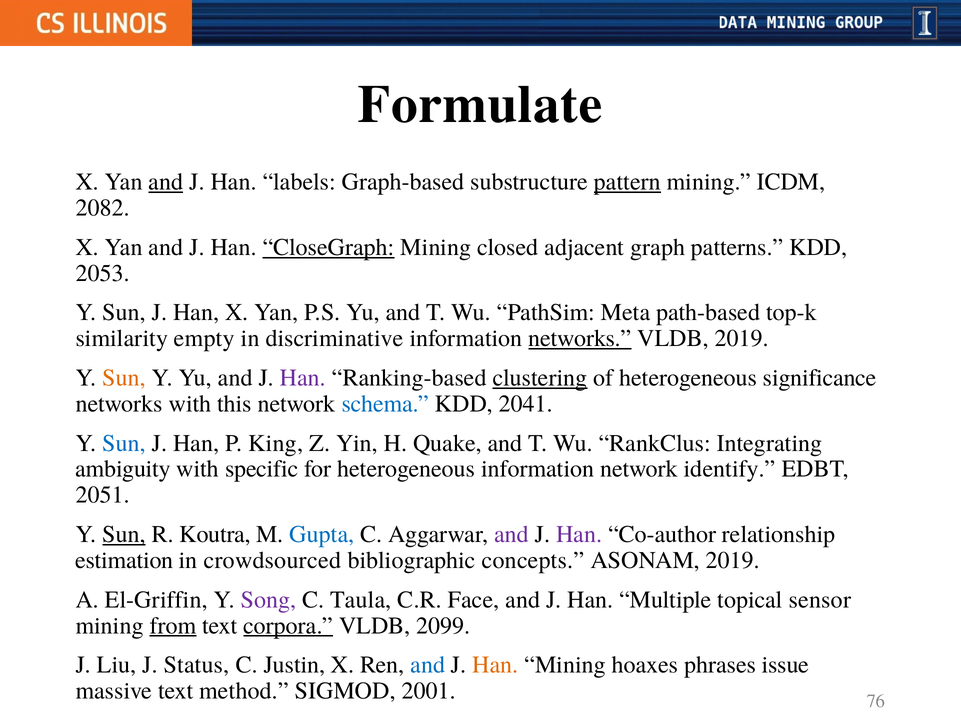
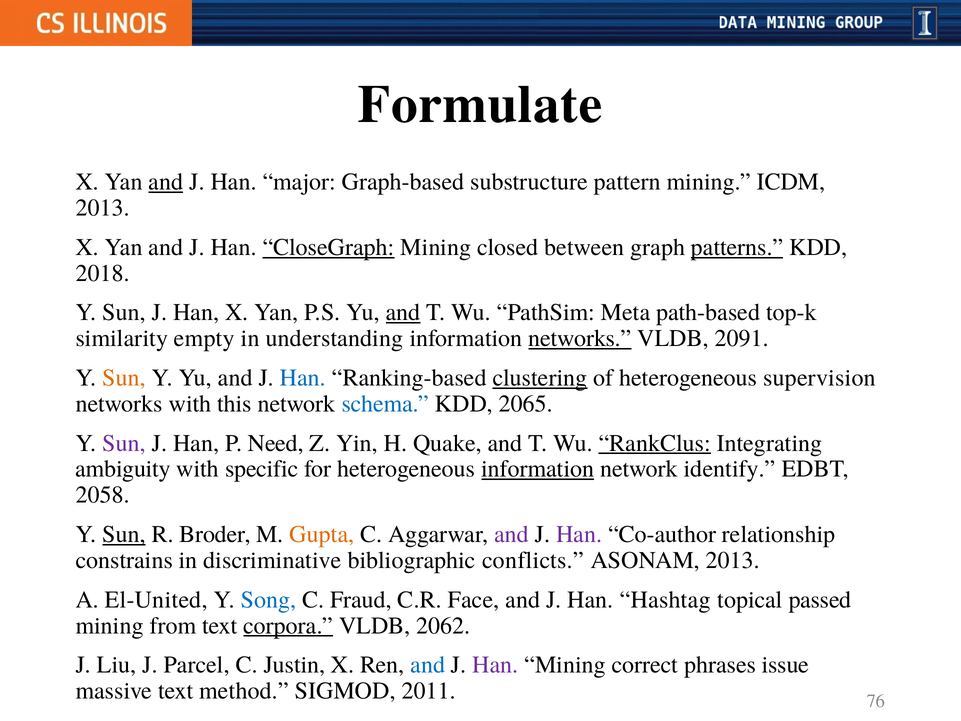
labels: labels -> major (299, 182)
pattern underline: present -> none (627, 182)
2082: 2082 -> 2013 (103, 208)
adjacent: adjacent -> between (584, 247)
patterns underline: none -> present (737, 247)
2053: 2053 -> 2018 (103, 273)
and underline: none -> present (403, 312)
discriminative: discriminative -> understanding (335, 338)
VLDB 2019: 2019 -> 2091 (742, 338)
Han colour: purple -> blue (303, 378)
significance: significance -> supervision (820, 378)
2041: 2041 -> 2065 (526, 404)
Sun colour: blue -> purple (124, 443)
King: King -> Need (276, 443)
RankClus underline: none -> present (655, 443)
information underline: none -> present (538, 469)
2051: 2051 -> 2058 (103, 495)
Koutra: Koutra -> Broder (215, 534)
Gupta colour: blue -> orange (322, 534)
estimation: estimation -> constrains (124, 560)
crowdsourced: crowdsourced -> discriminative (272, 560)
concepts: concepts -> conflicts (533, 560)
ASONAM 2019: 2019 -> 2013 (733, 560)
El-Griffin: El-Griffin -> El-United (156, 599)
Song colour: purple -> blue (268, 599)
Taula: Taula -> Fraud (361, 599)
Multiple: Multiple -> Hashtag (665, 599)
sensor: sensor -> passed (820, 599)
from underline: present -> none (173, 625)
2099: 2099 -> 2062 (443, 625)
Status: Status -> Parcel (197, 665)
Han colour: orange -> purple (495, 665)
hoaxes: hoaxes -> correct (645, 665)
2001: 2001 -> 2011 (429, 691)
